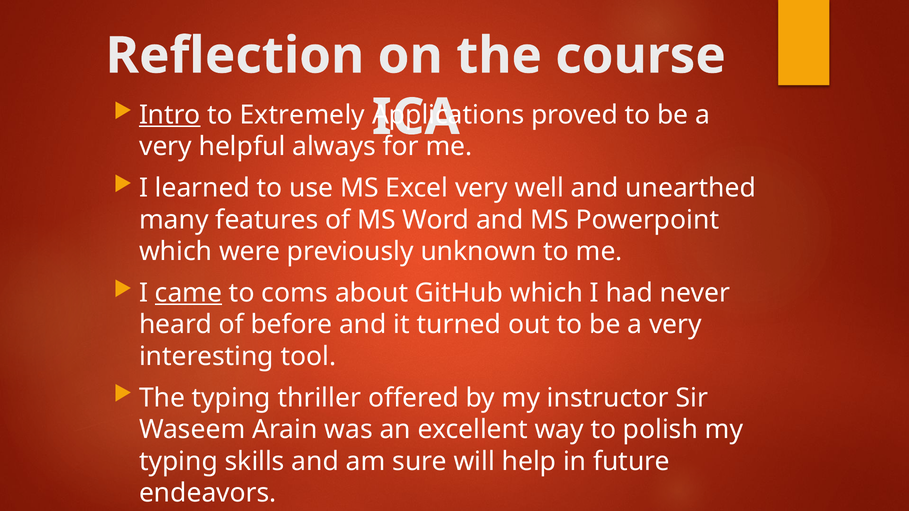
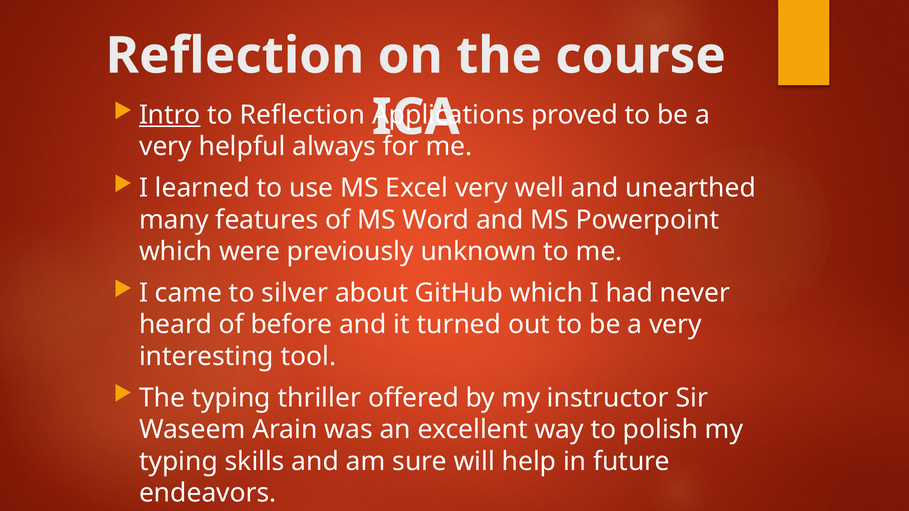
to Extremely: Extremely -> Reflection (302, 115)
came underline: present -> none (188, 293)
coms: coms -> silver (295, 293)
